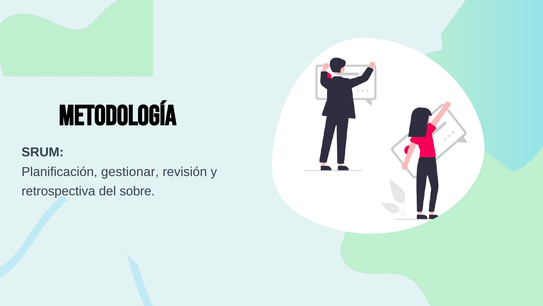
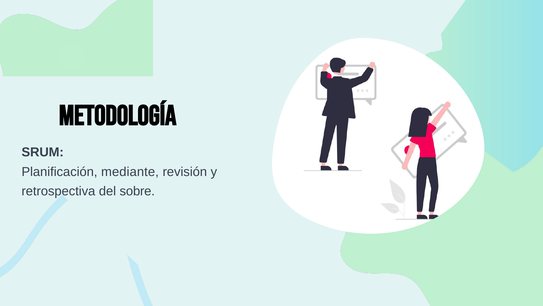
gestionar: gestionar -> mediante (130, 171)
